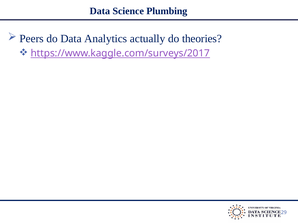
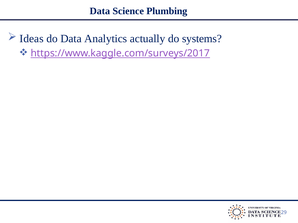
Peers: Peers -> Ideas (32, 39)
theories: theories -> systems (202, 39)
